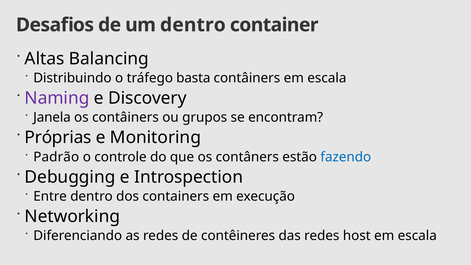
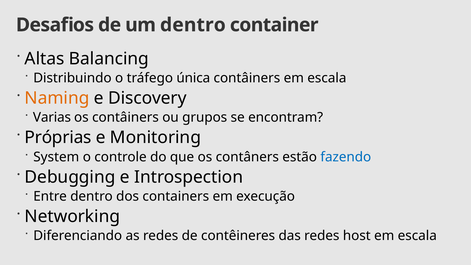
basta: basta -> única (193, 78)
Naming colour: purple -> orange (57, 98)
Janela: Janela -> Varias (52, 117)
Padrão: Padrão -> System (56, 157)
